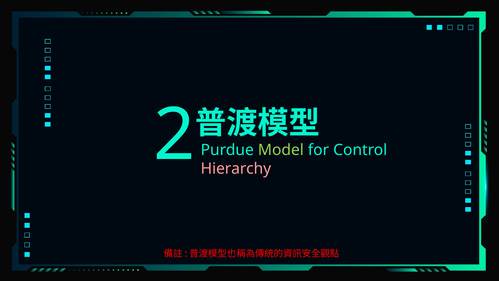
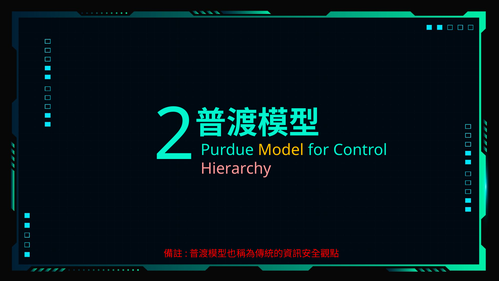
Model colour: light green -> yellow (281, 150)
